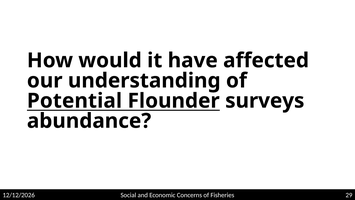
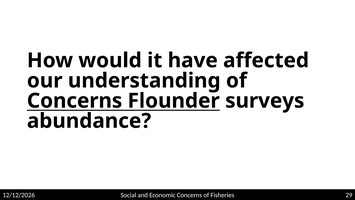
Potential: Potential -> Concerns (75, 101)
